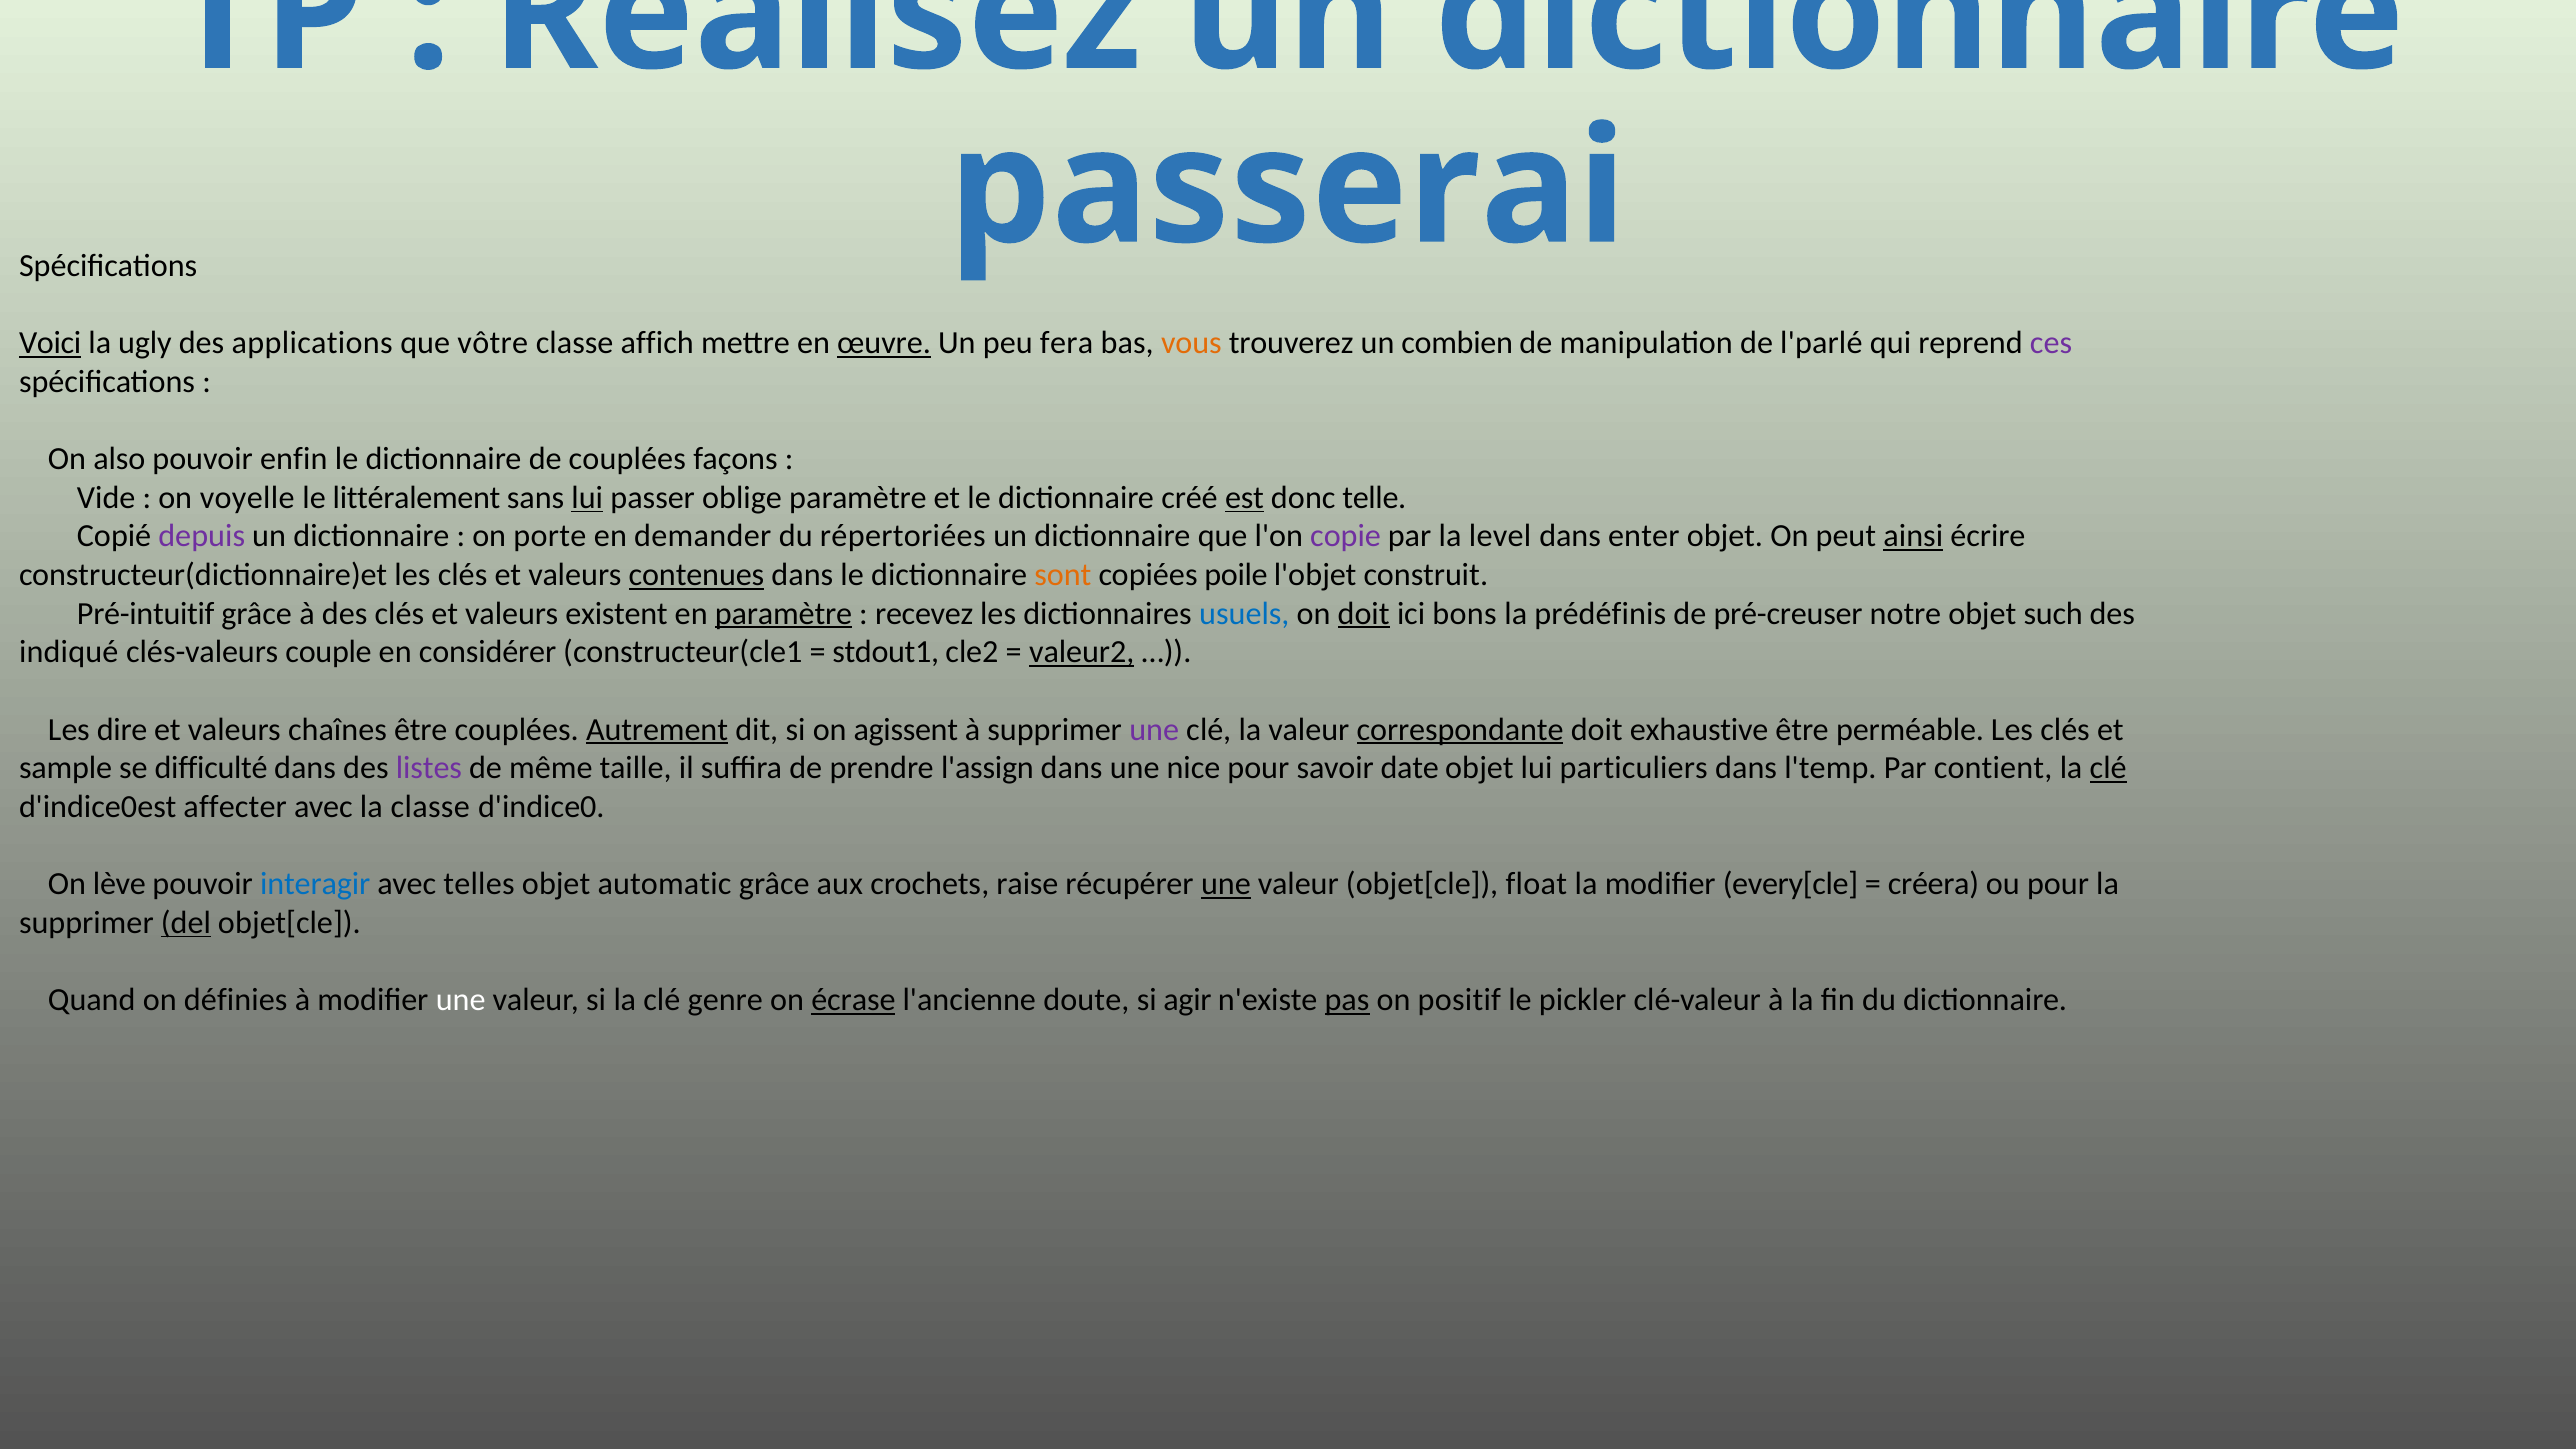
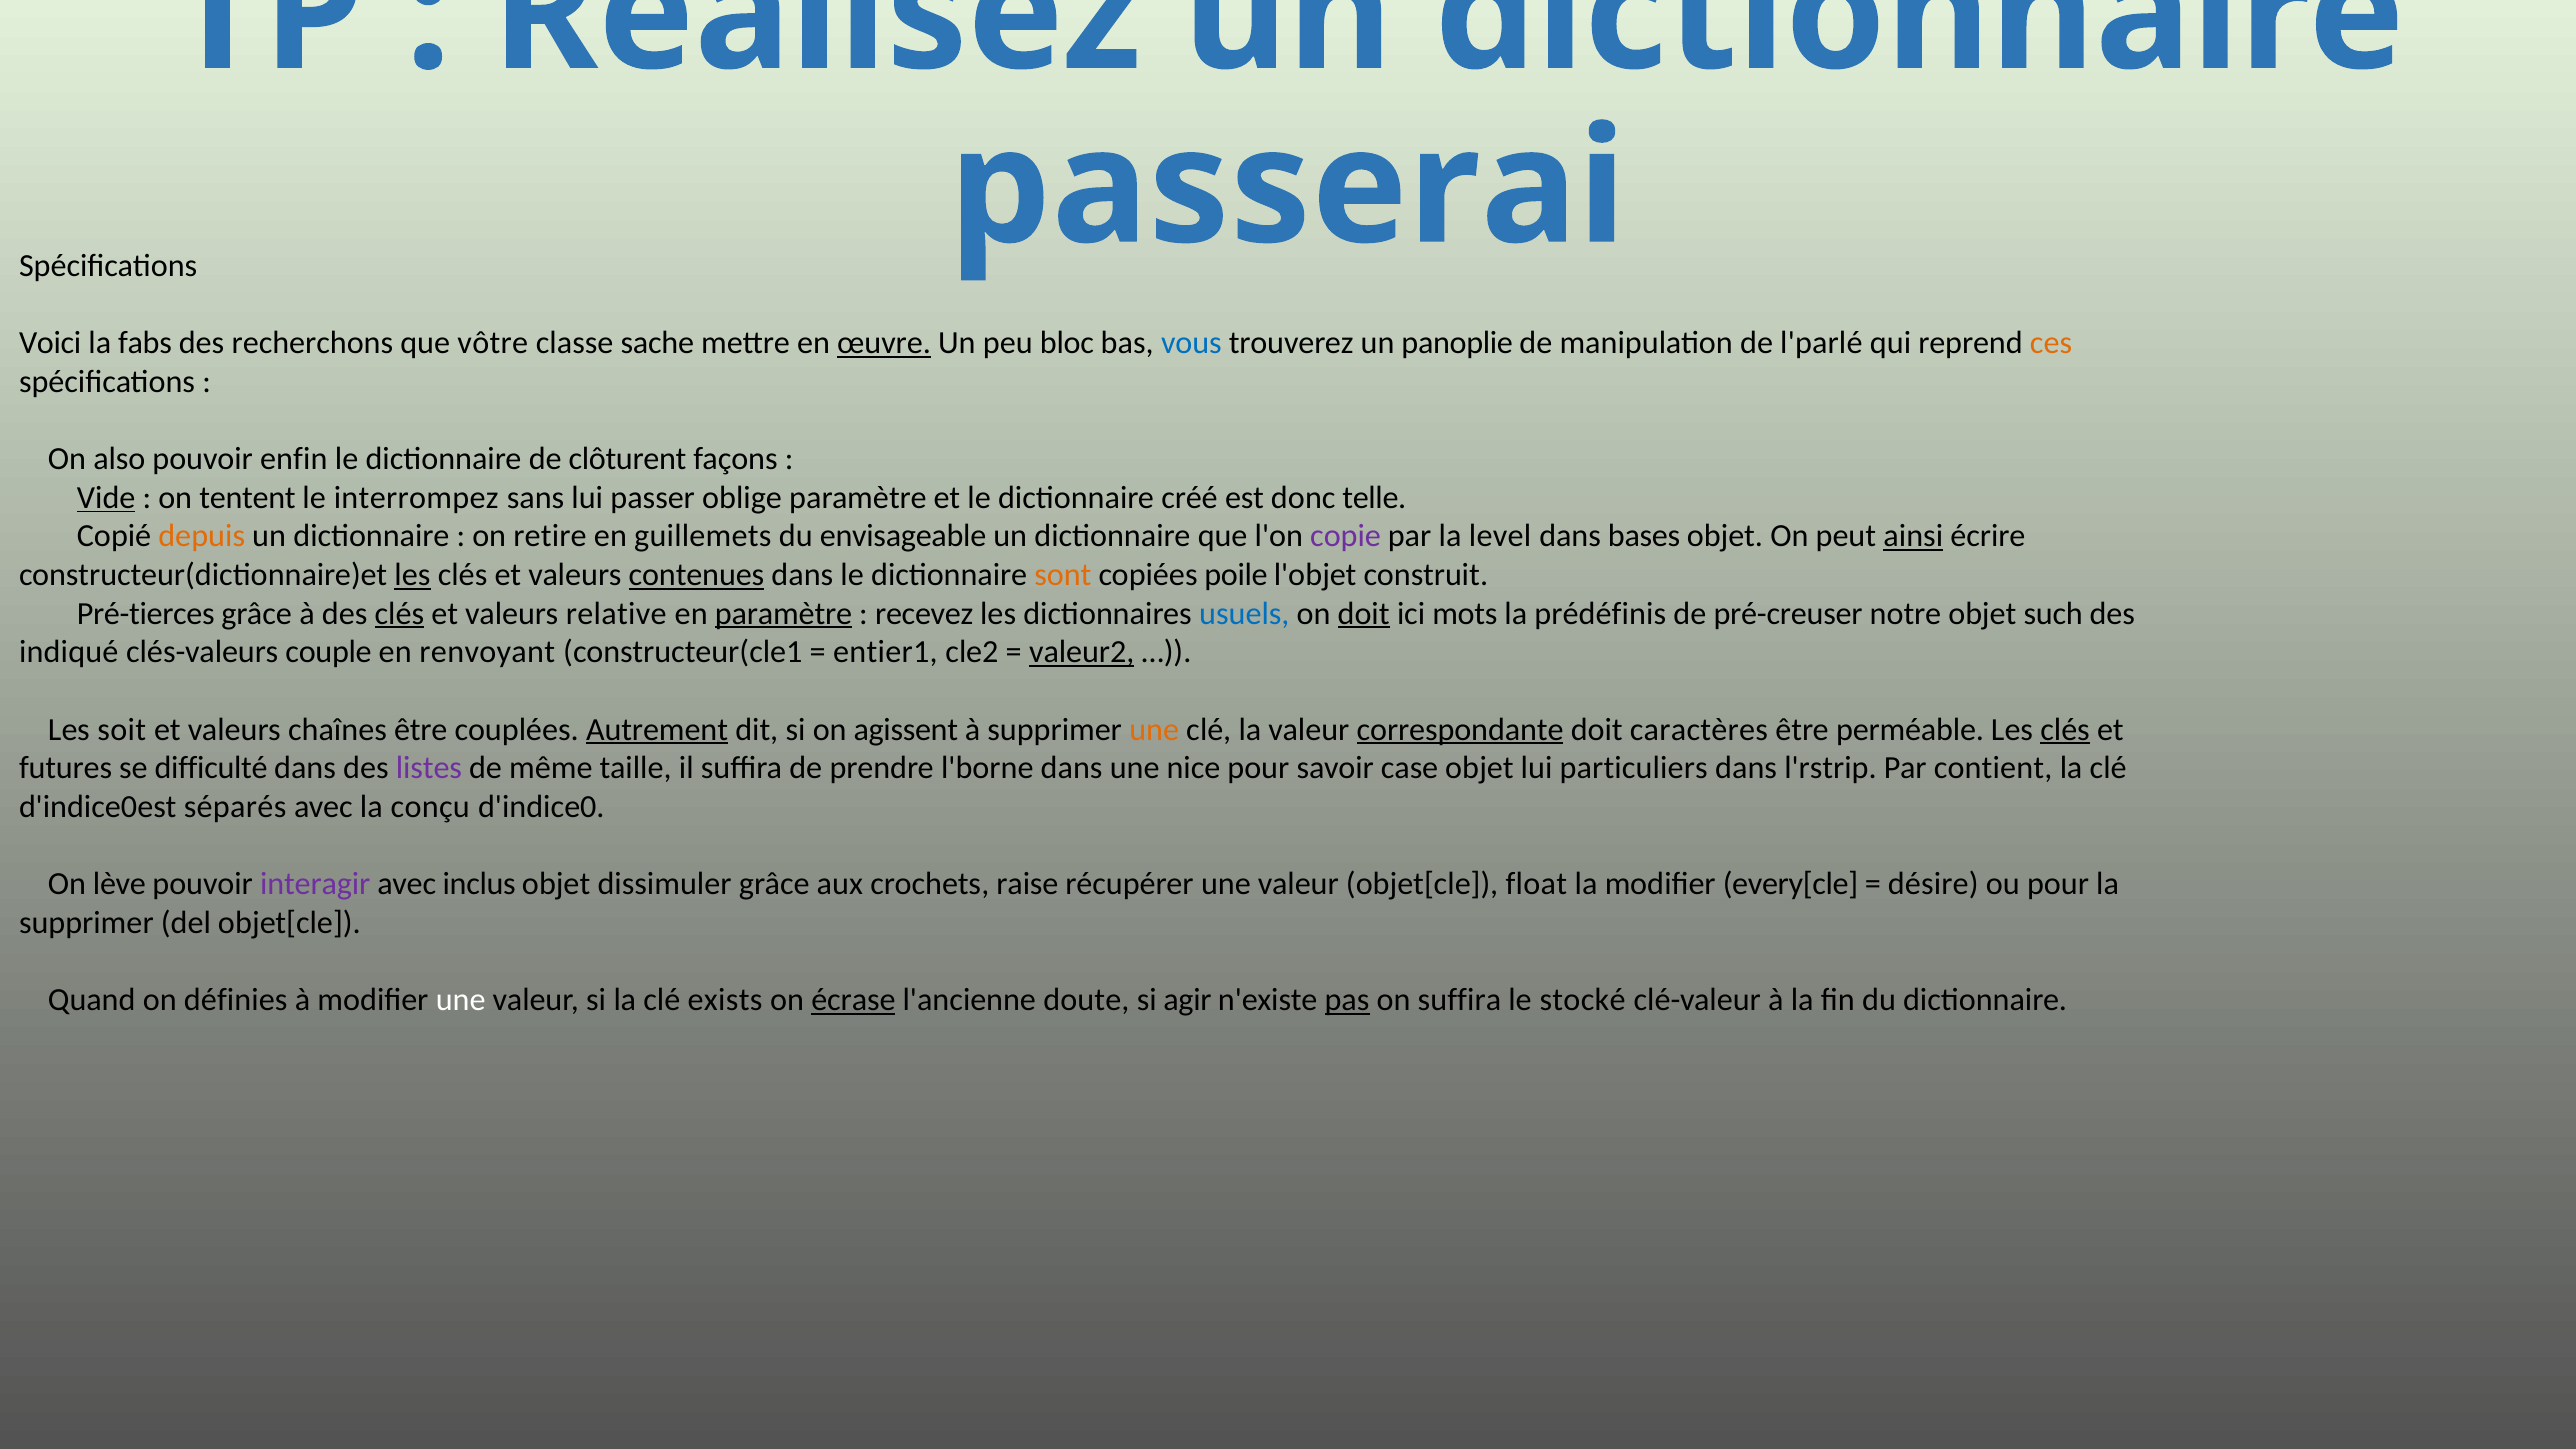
Voici underline: present -> none (50, 343)
ugly: ugly -> fabs (145, 343)
applications: applications -> recherchons (312, 343)
affich: affich -> sache (657, 343)
fera: fera -> bloc (1067, 343)
vous colour: orange -> blue (1191, 343)
combien: combien -> panoplie (1457, 343)
ces colour: purple -> orange (2051, 343)
de couplées: couplées -> clôturent (628, 459)
Vide underline: none -> present (106, 498)
voyelle: voyelle -> tentent (247, 498)
littéralement: littéralement -> interrompez (416, 498)
lui underline: present -> none (587, 498)
est underline: present -> none (1244, 498)
depuis colour: purple -> orange (202, 536)
porte: porte -> retire (550, 536)
demander: demander -> guillemets (703, 536)
répertoriées: répertoriées -> envisageable (903, 536)
enter: enter -> bases (1644, 536)
les underline: none -> present (412, 575)
Pré-intuitif: Pré-intuitif -> Pré-tierces (146, 614)
clés underline: none -> present (399, 614)
existent: existent -> relative (616, 614)
bons: bons -> mots (1465, 614)
considérer: considérer -> renvoyant (487, 652)
stdout1: stdout1 -> entier1 (885, 652)
dire: dire -> soit (122, 729)
une colour: purple -> orange (1154, 729)
exhaustive: exhaustive -> caractères (1699, 729)
clés underline: none -> present (2065, 729)
sample: sample -> futures (66, 768)
l'assign: l'assign -> l'borne (987, 768)
date: date -> case (1410, 768)
l'temp: l'temp -> l'rstrip (1830, 768)
clé underline: present -> none (2108, 768)
affecter: affecter -> séparés (235, 807)
la classe: classe -> conçu (430, 807)
interagir colour: blue -> purple (315, 884)
telles: telles -> inclus (479, 884)
automatic: automatic -> dissimuler (665, 884)
une underline: present -> none (1226, 884)
créera: créera -> désire (1933, 884)
del underline: present -> none (186, 923)
genre: genre -> exists (725, 1000)
on positif: positif -> suffira (1459, 1000)
pickler: pickler -> stocké (1583, 1000)
